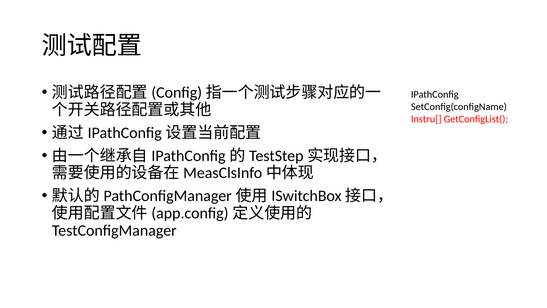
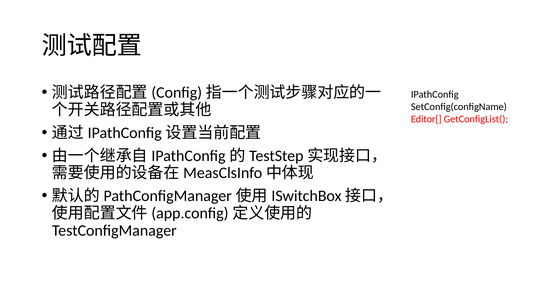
Instru[: Instru[ -> Editor[ (426, 119)
